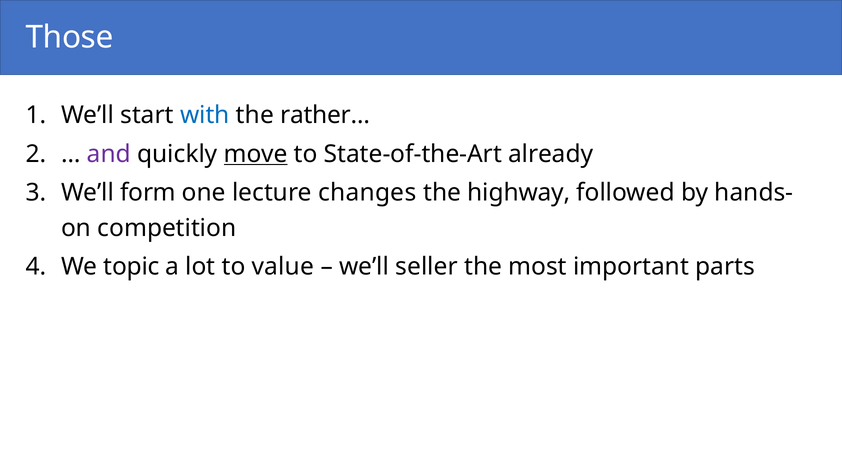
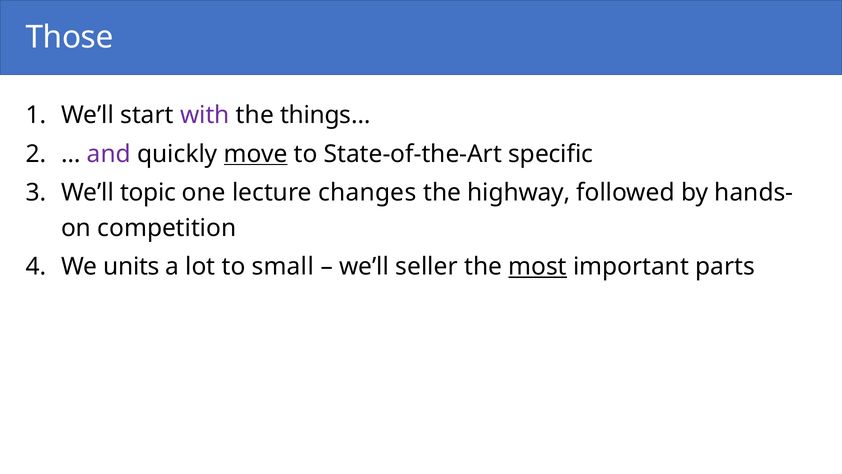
with colour: blue -> purple (205, 115)
rather…: rather… -> things… (325, 115)
already: already -> specific (551, 154)
form: form -> topic (148, 193)
topic: topic -> units (131, 267)
value: value -> small (283, 267)
most underline: none -> present (538, 267)
